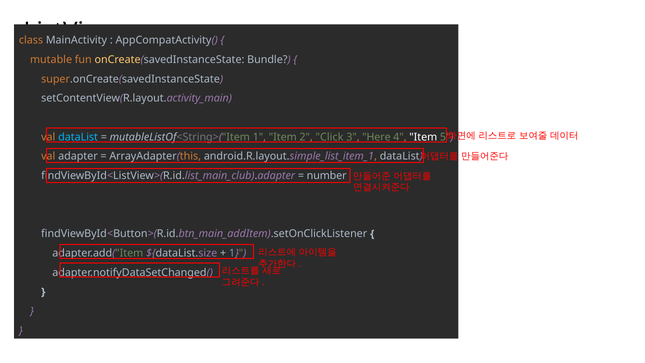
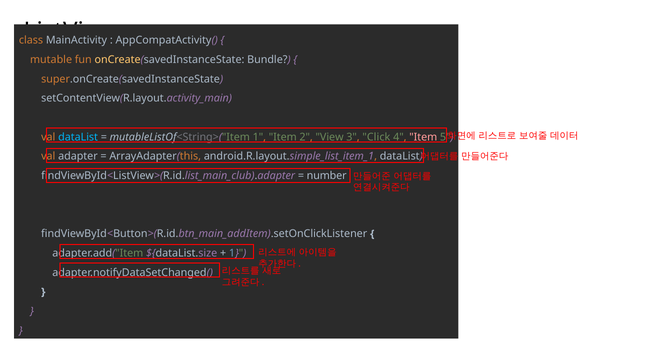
Click: Click -> View (330, 137)
Here: Here -> Click (376, 137)
Item colour: white -> pink (423, 137)
